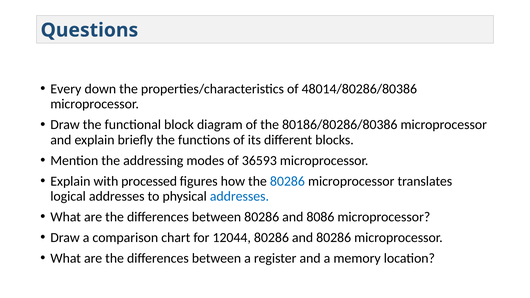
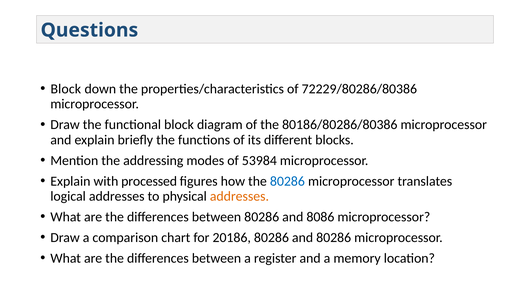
Every: Every -> Block (66, 89)
48014/80286/80386: 48014/80286/80386 -> 72229/80286/80386 (359, 89)
36593: 36593 -> 53984 (259, 161)
addresses colour: blue -> orange (239, 196)
12044: 12044 -> 20186 (232, 238)
